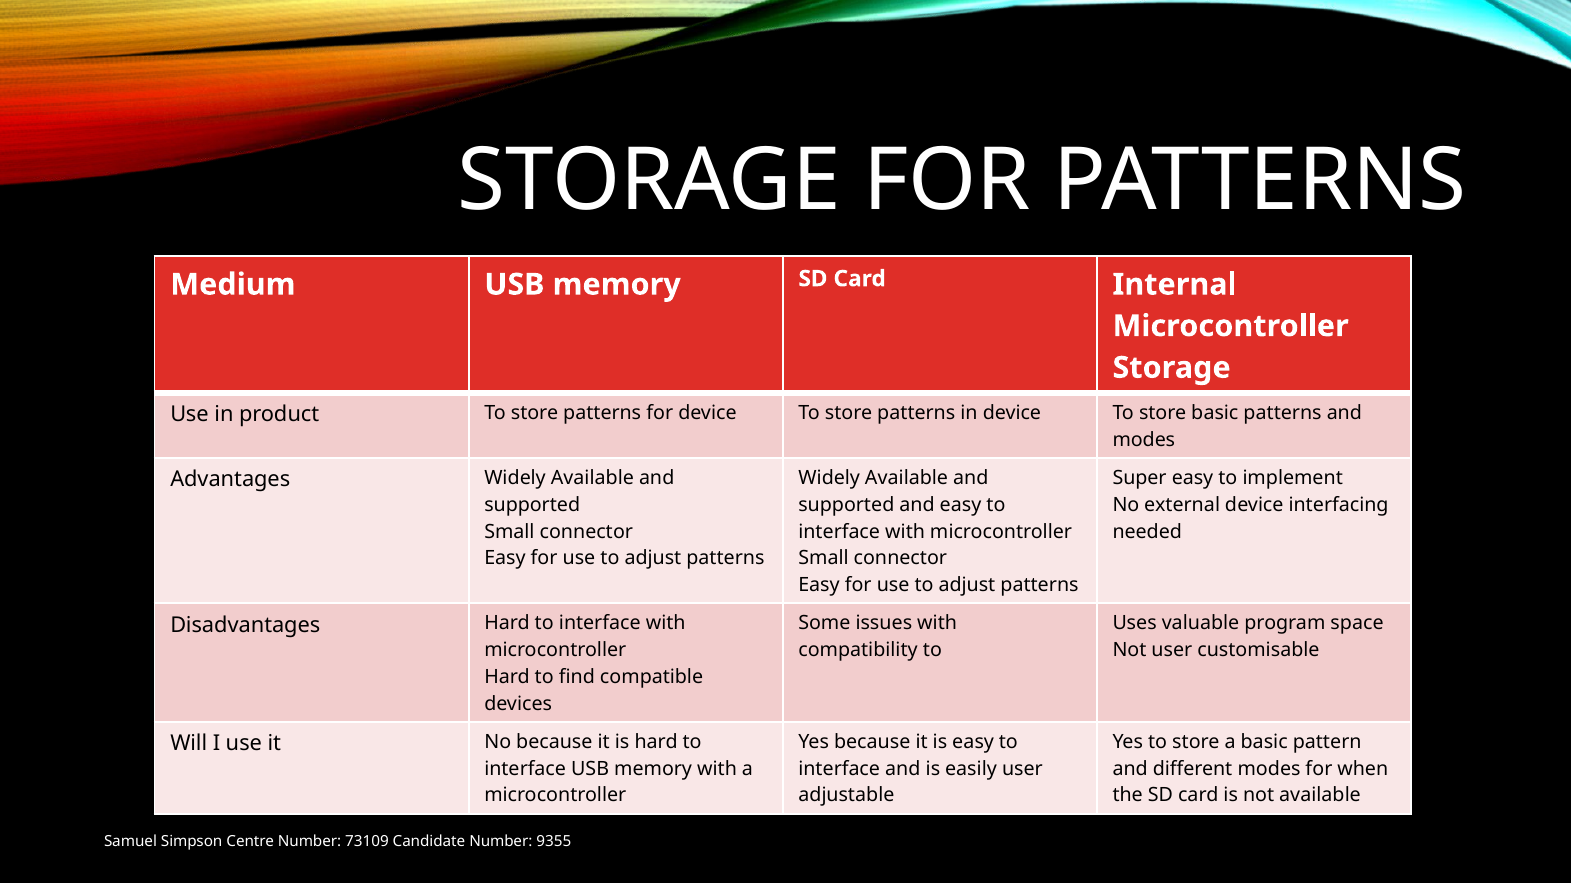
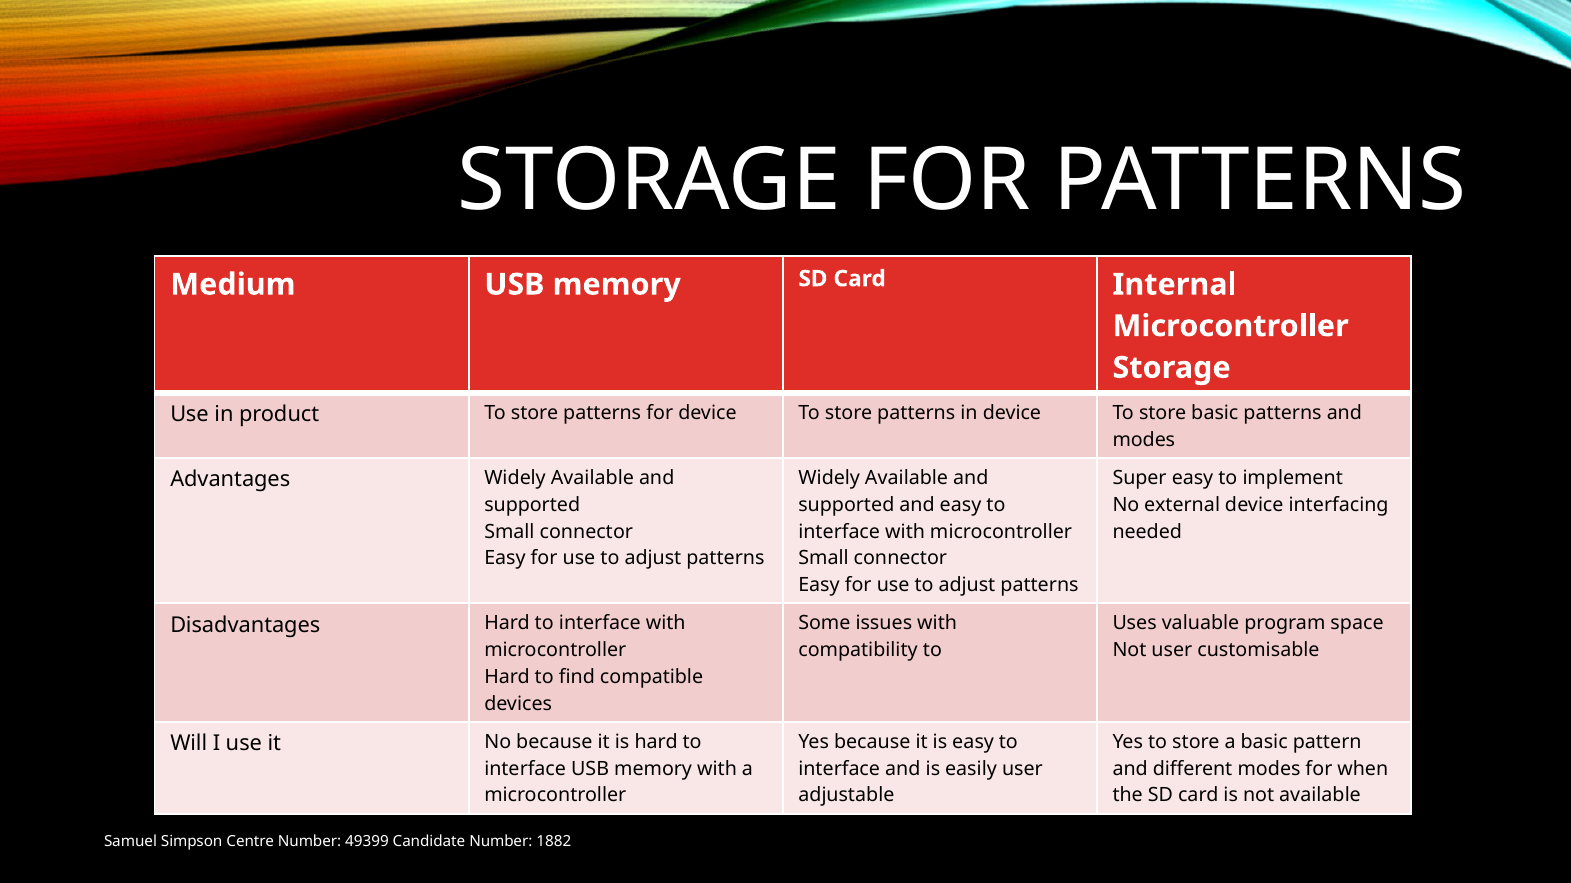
73109: 73109 -> 49399 (367, 842)
9355: 9355 -> 1882 (554, 842)
